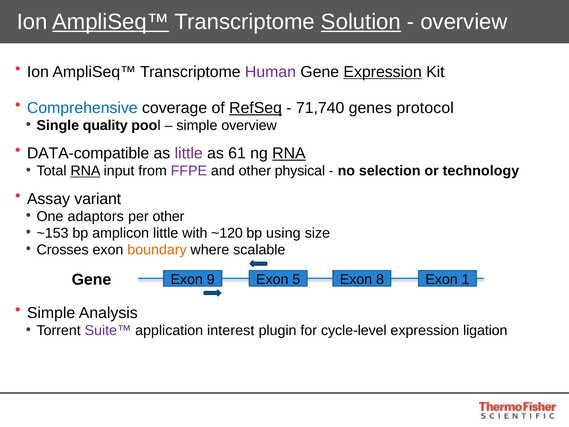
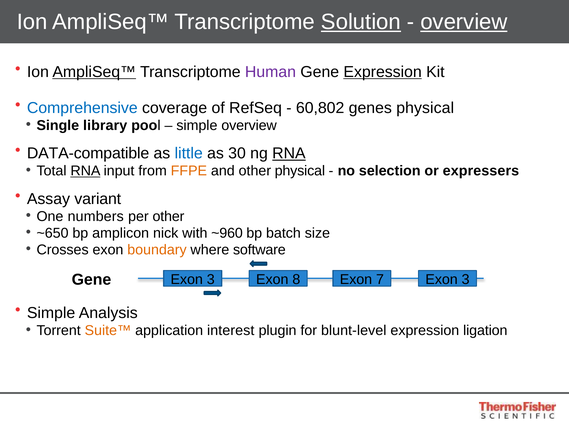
AmpliSeq™ underline: present -> none (111, 22)
overview underline: none -> present (464, 22)
AmpliSeq™ underline: none -> present (94, 72)
RefSeq underline: present -> none (256, 108)
71,740: 71,740 -> 60,802 (320, 108)
genes protocol: protocol -> physical (425, 108)
quality: quality -> library (105, 125)
little colour: purple -> blue (189, 153)
61: 61 -> 30 (237, 153)
FFPE colour: purple -> orange (189, 171)
technology: technology -> expressers (481, 171)
adaptors: adaptors -> numbers (96, 216)
~153: ~153 -> ~650 (53, 233)
amplicon little: little -> nick (166, 233)
~120: ~120 -> ~960 (227, 233)
using: using -> batch (283, 233)
scalable: scalable -> software (259, 250)
9: 9 -> 3 (211, 279)
5: 5 -> 8 (296, 279)
8: 8 -> 7 (380, 279)
1: 1 -> 3 (466, 279)
Suite™ colour: purple -> orange (108, 330)
cycle-level: cycle-level -> blunt-level (354, 330)
